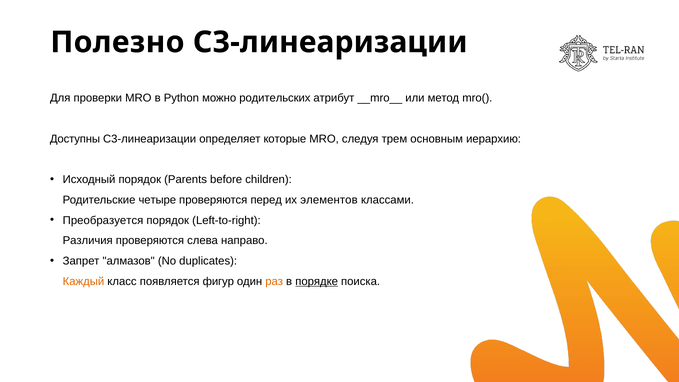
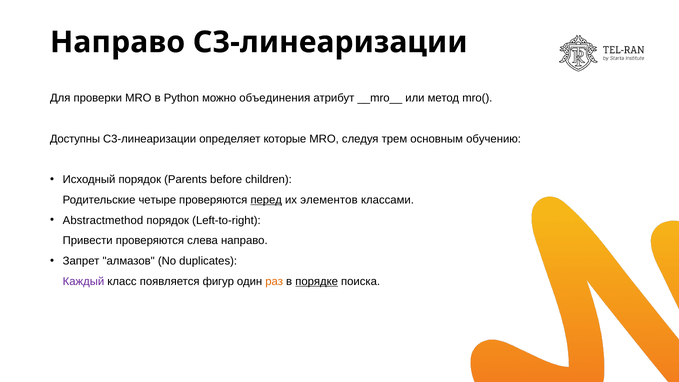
Полезно: Полезно -> Направо (118, 42)
родительских: родительских -> объединения (275, 98)
иерархию: иерархию -> обучению (494, 139)
перед underline: none -> present (266, 200)
Преобразуется: Преобразуется -> Abstractmethod (103, 220)
Различия: Различия -> Привести (88, 241)
Каждый colour: orange -> purple (83, 281)
